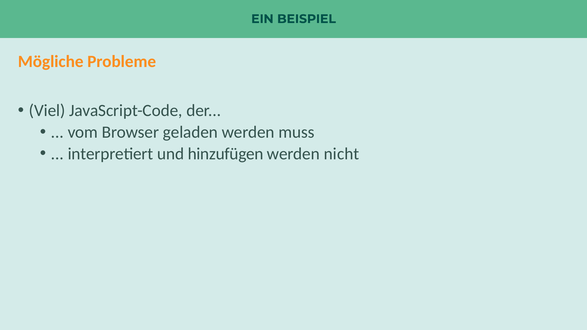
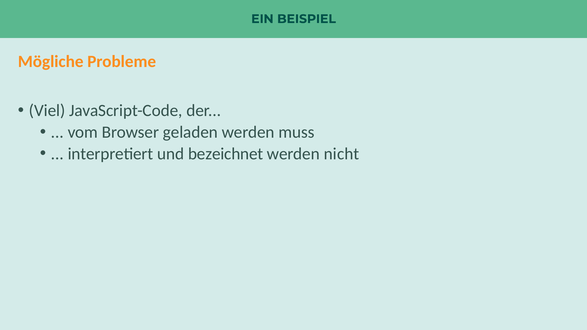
hinzufügen: hinzufügen -> bezeichnet (226, 154)
